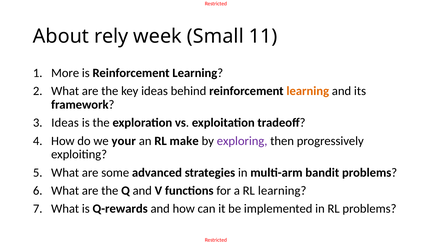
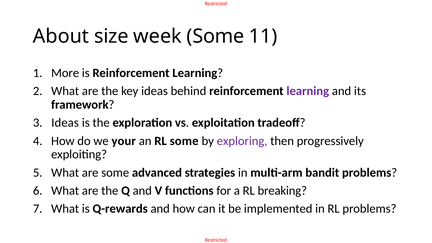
rely: rely -> size (111, 36)
week Small: Small -> Some (215, 36)
learning colour: orange -> purple (308, 91)
RL make: make -> some (184, 141)
RL learning: learning -> breaking (282, 191)
